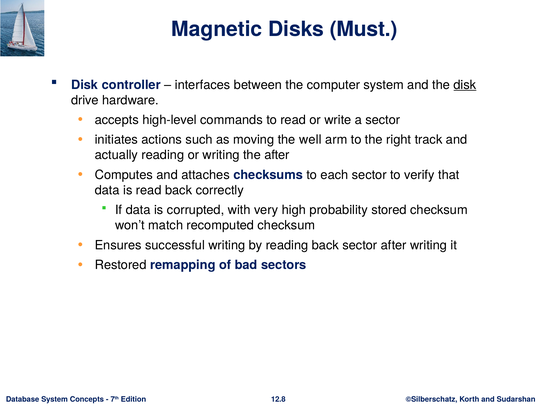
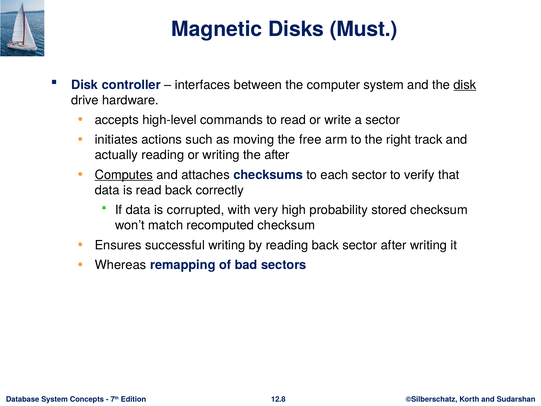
well: well -> free (310, 140)
Computes underline: none -> present (124, 175)
Restored: Restored -> Whereas (121, 265)
